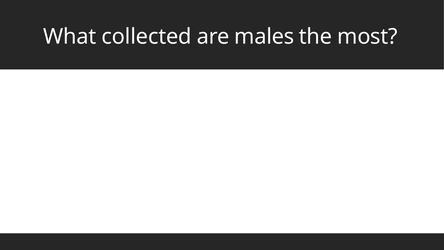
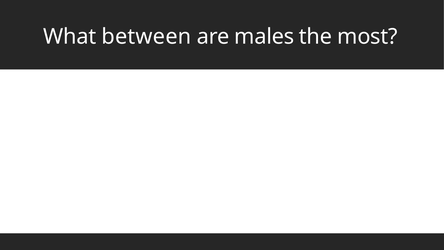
collected: collected -> between (146, 37)
